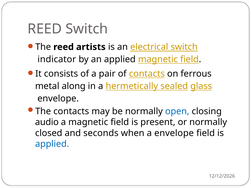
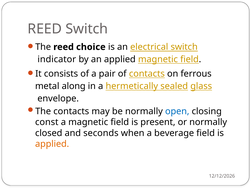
artists: artists -> choice (91, 47)
audio: audio -> const (47, 122)
a envelope: envelope -> beverage (174, 133)
applied colour: blue -> orange (52, 144)
